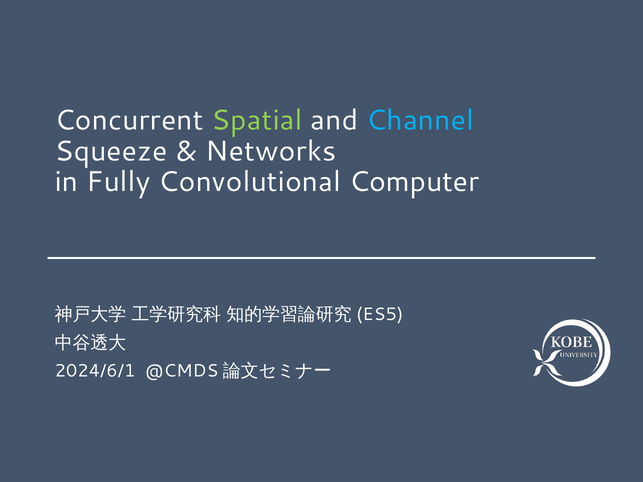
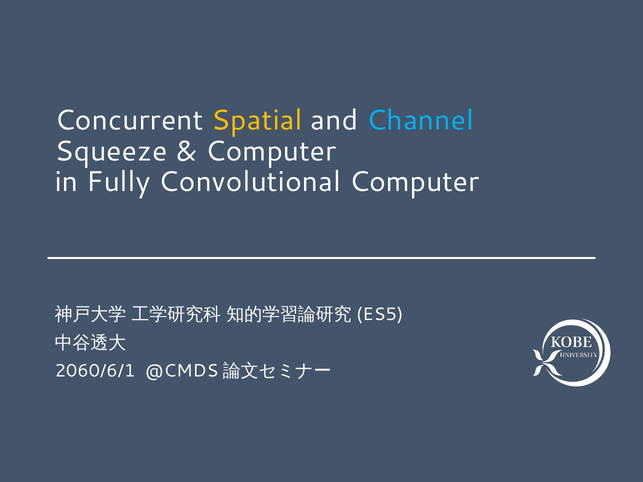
Spatial colour: light green -> yellow (257, 120)
Networks: Networks -> Computer (271, 151)
2024/6/1: 2024/6/1 -> 2060/6/1 (95, 371)
